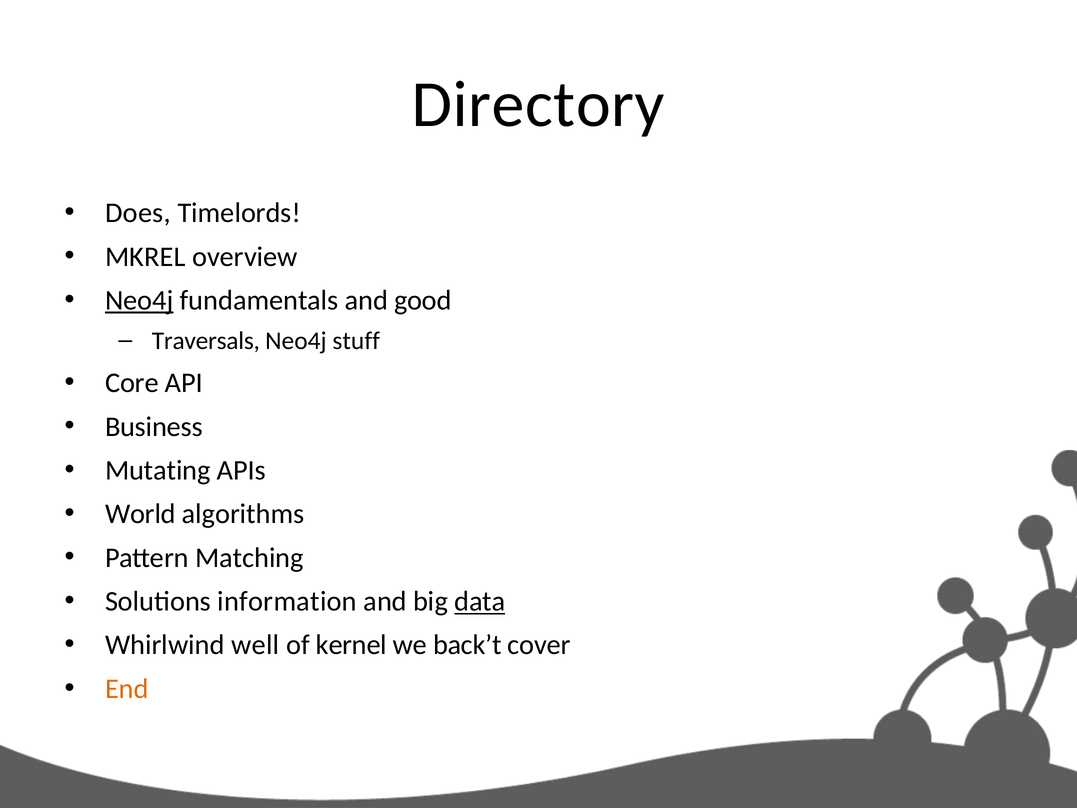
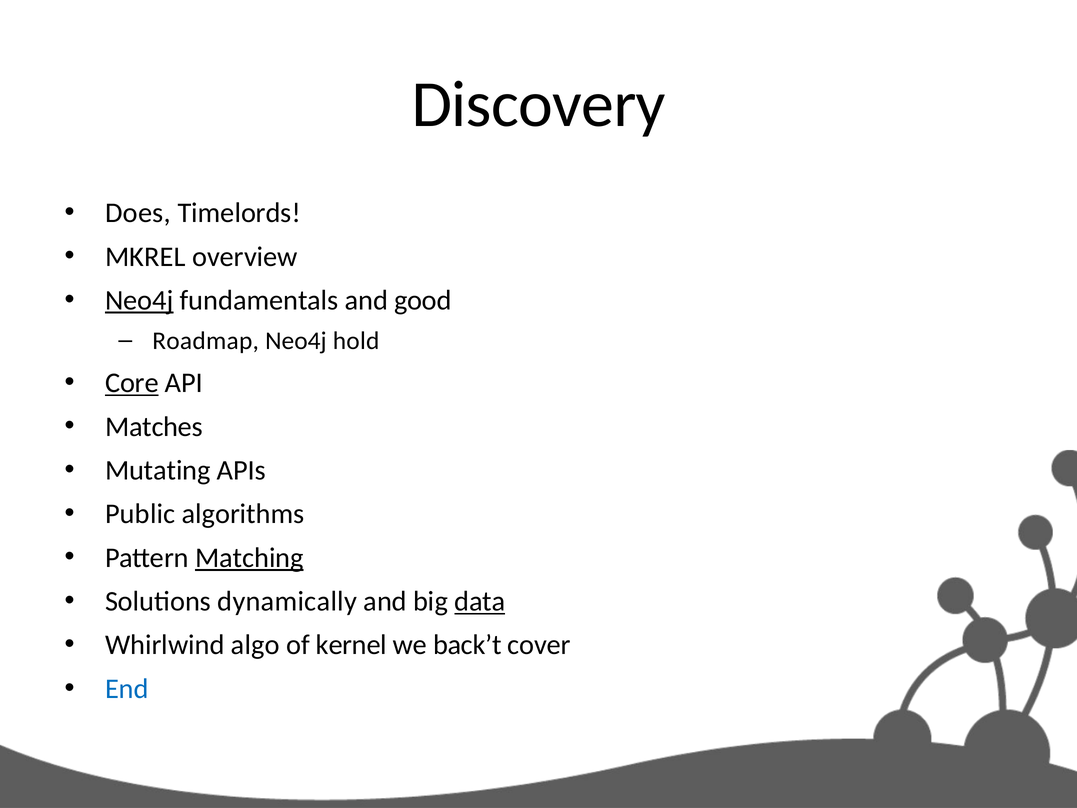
Directory: Directory -> Discovery (539, 104)
Traversals: Traversals -> Roadmap (206, 341)
stuff: stuff -> hold (356, 341)
Core underline: none -> present (132, 383)
Business: Business -> Matches (154, 427)
World: World -> Public (140, 514)
Matching underline: none -> present (249, 558)
information: information -> dynamically (287, 601)
well: well -> algo (255, 645)
End colour: orange -> blue (127, 689)
